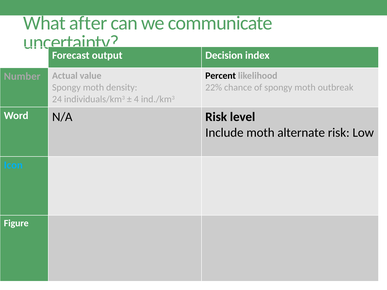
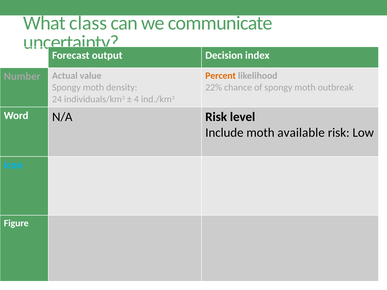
after: after -> class (88, 23)
Percent colour: black -> orange (221, 76)
alternate: alternate -> available (301, 133)
